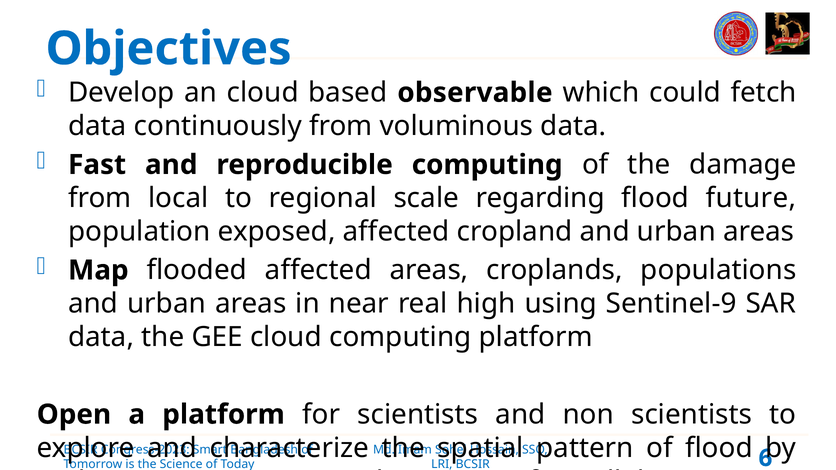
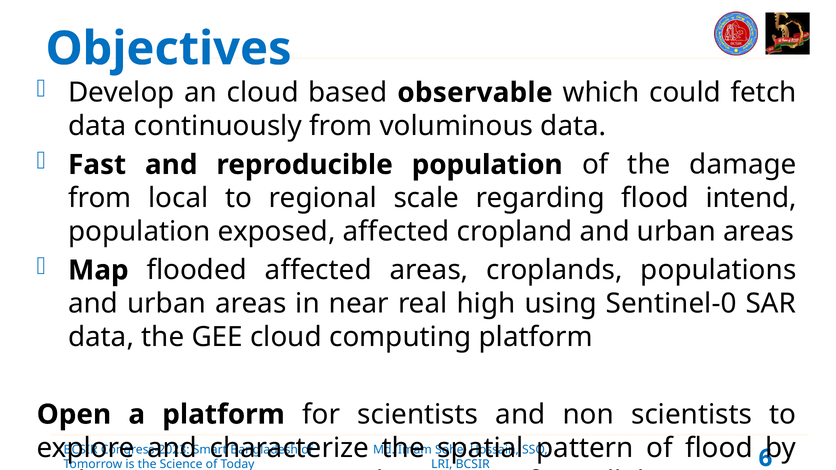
reproducible computing: computing -> population (487, 165)
flood future: future -> intend (751, 198)
Sentinel-9: Sentinel-9 -> Sentinel-0 (671, 304)
